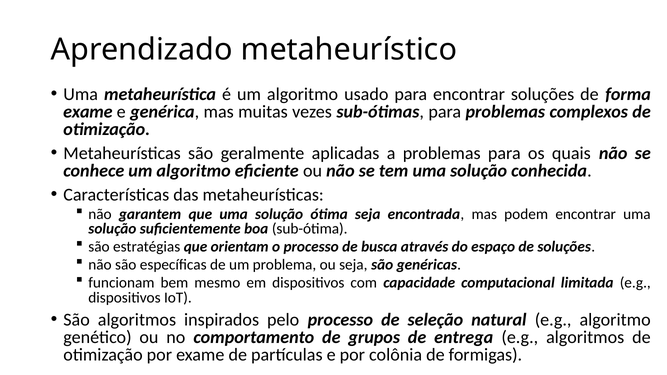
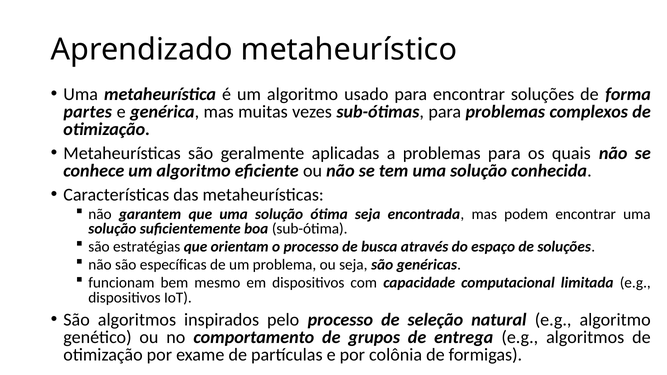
exame: exame -> partes (88, 112)
